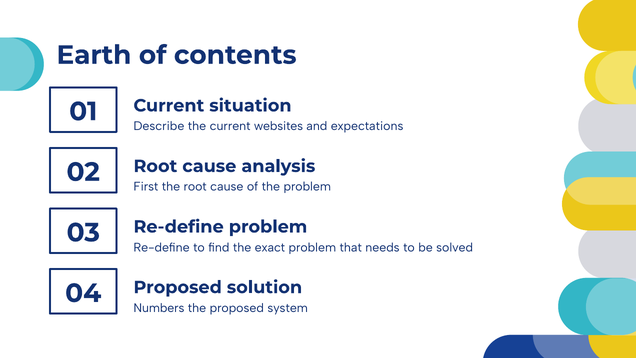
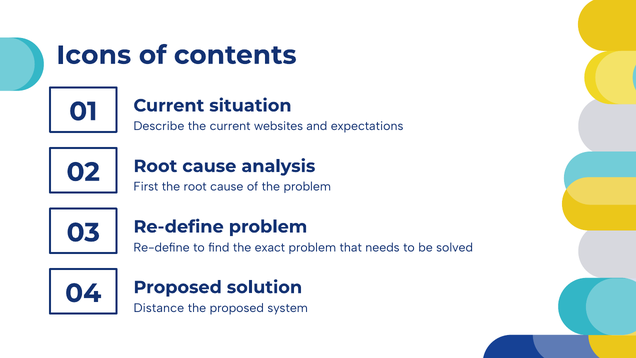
Earth: Earth -> Icons (94, 55)
Numbers: Numbers -> Distance (159, 308)
